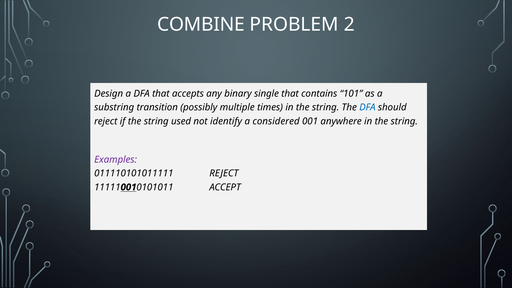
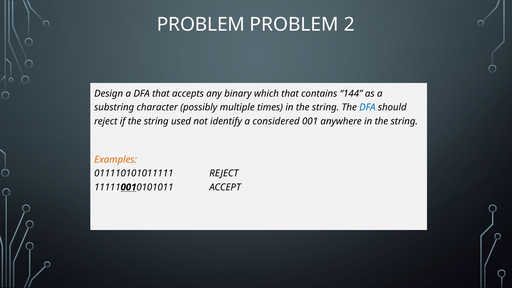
COMBINE: COMBINE -> PROBLEM (201, 25)
single: single -> which (266, 94)
101: 101 -> 144 (351, 94)
transition: transition -> character (157, 107)
Examples colour: purple -> orange (116, 160)
